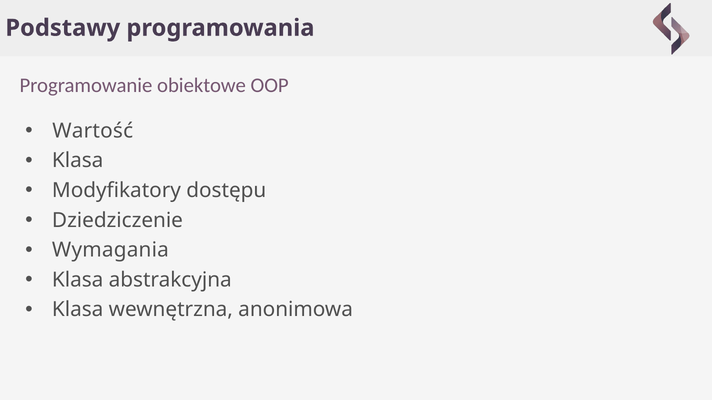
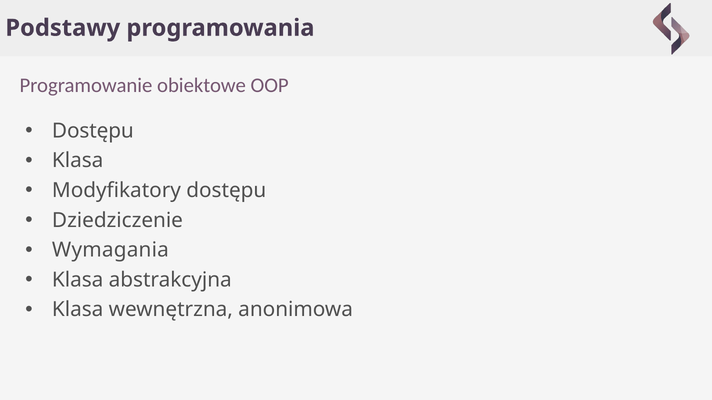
Wartość: Wartość -> Dostępu (93, 131)
